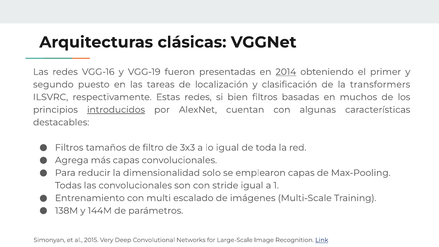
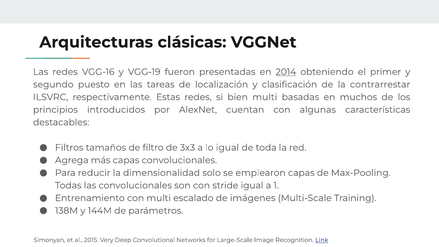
transformers: transformers -> contrarrestar (380, 84)
bien filtros: filtros -> multi (265, 97)
introducidos underline: present -> none (116, 110)
